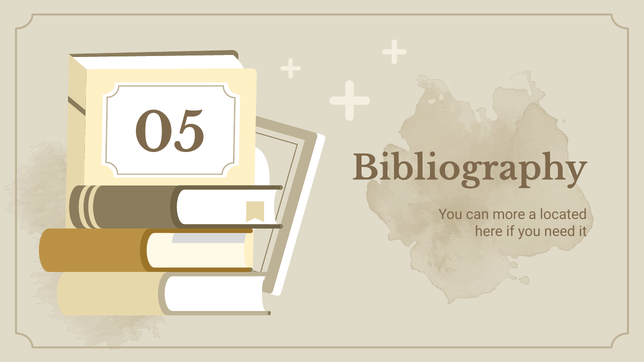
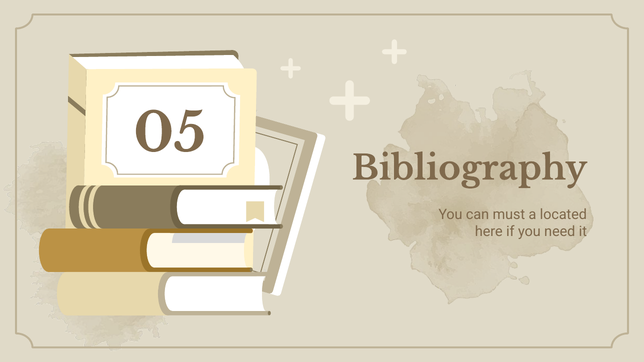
more: more -> must (509, 215)
